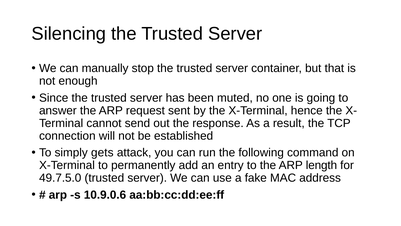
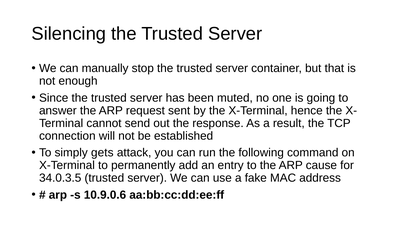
length: length -> cause (321, 165)
49.7.5.0: 49.7.5.0 -> 34.0.3.5 (60, 178)
